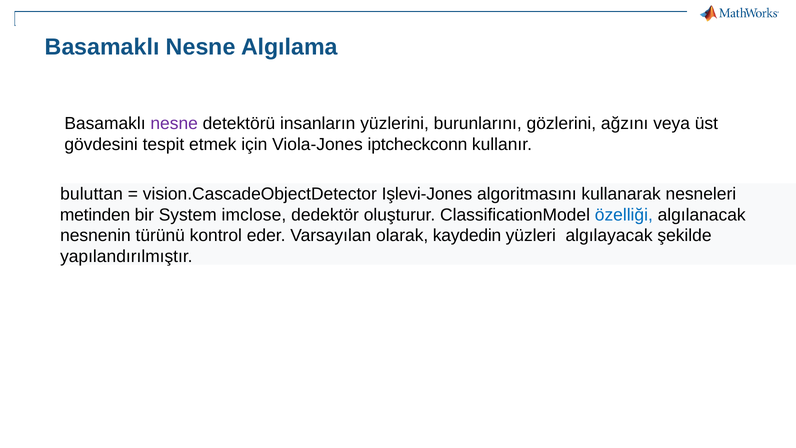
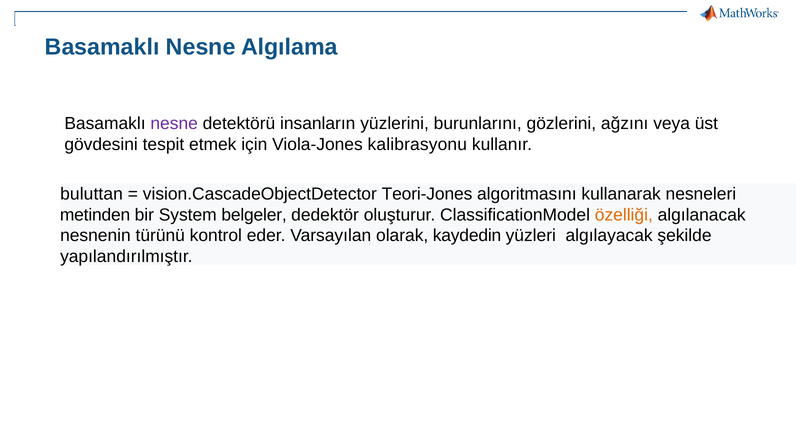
iptcheckconn: iptcheckconn -> kalibrasyonu (417, 145)
Işlevi-Jones: Işlevi-Jones -> Teori-Jones (427, 194)
imclose: imclose -> belgeler (254, 215)
özelliği colour: blue -> orange (624, 215)
